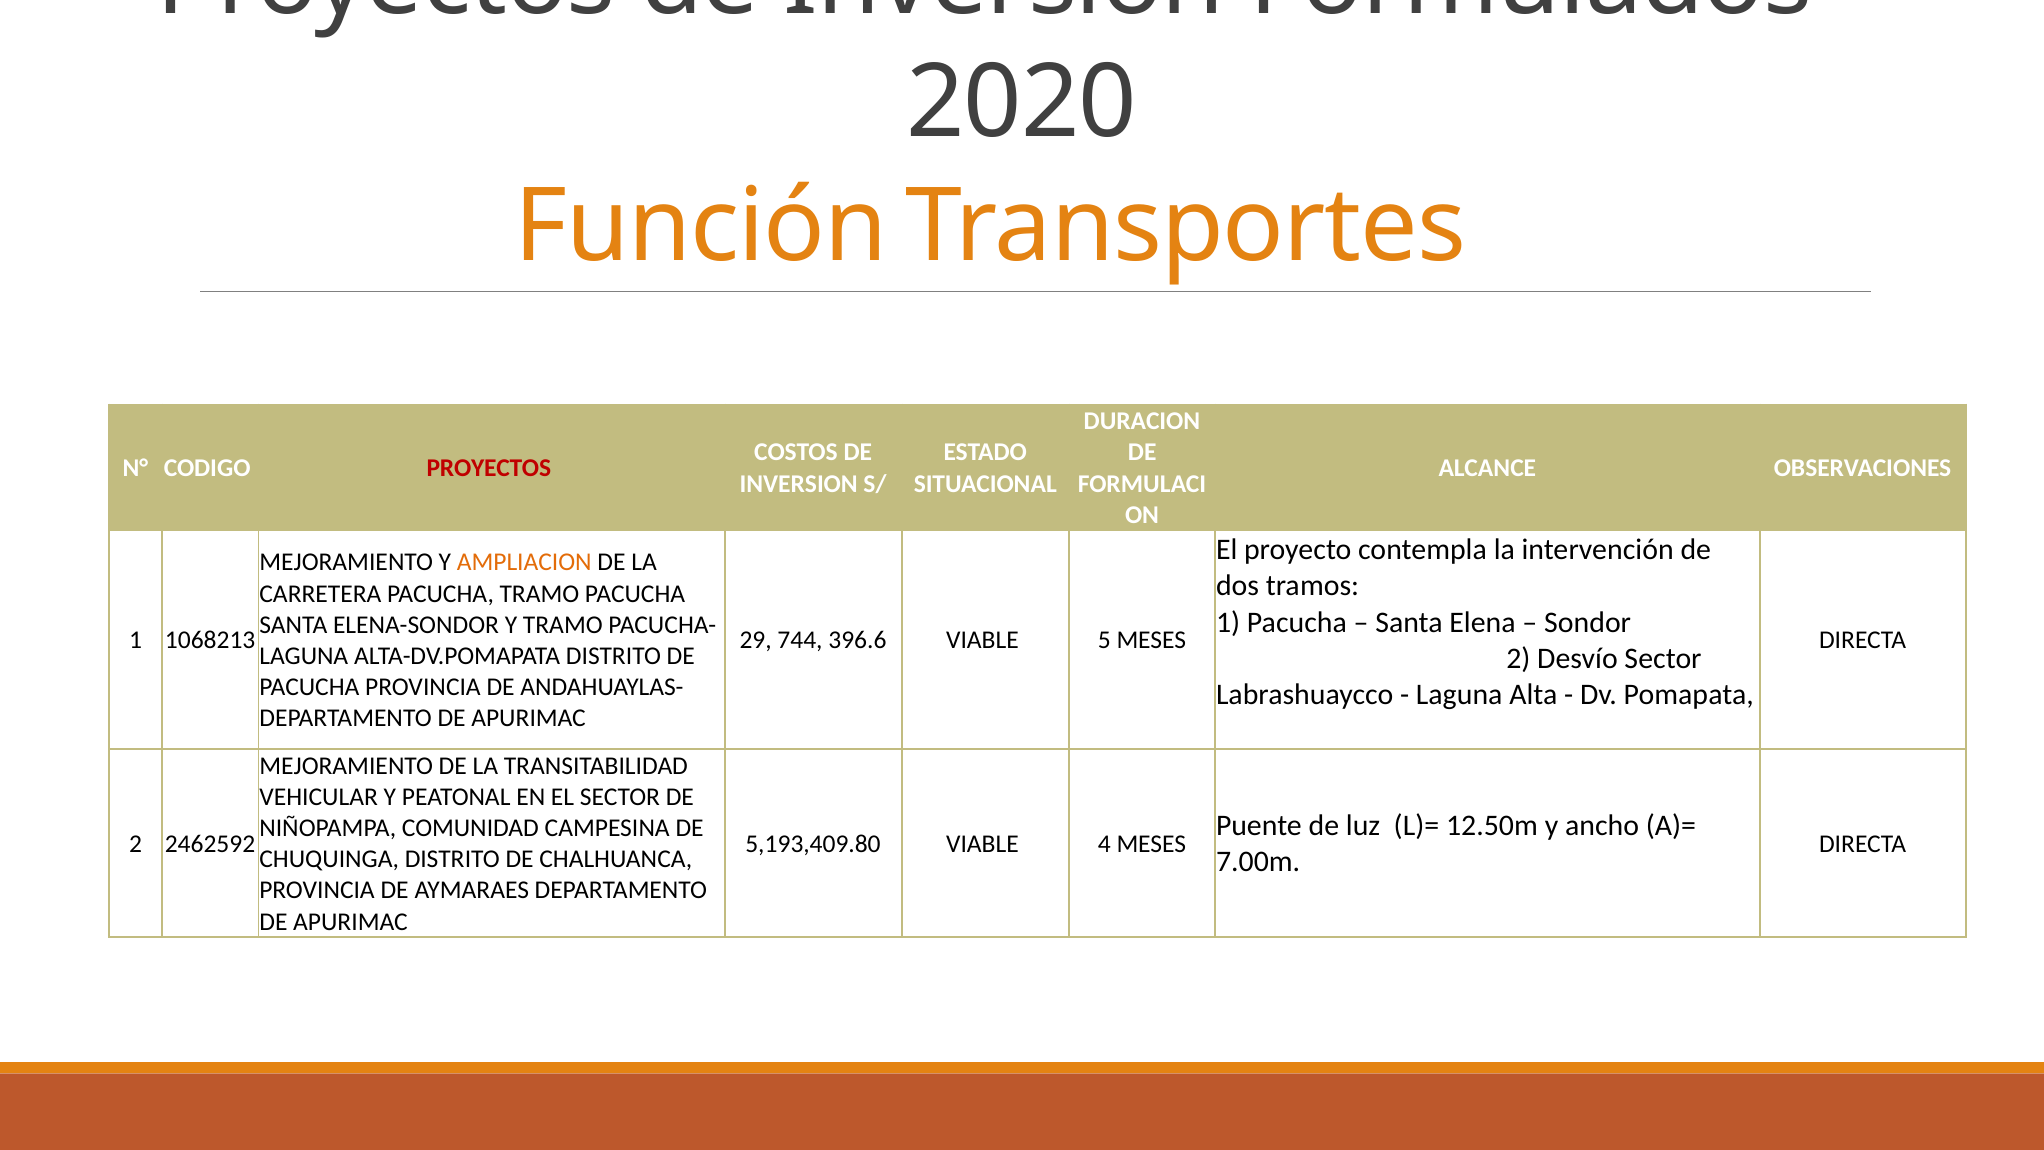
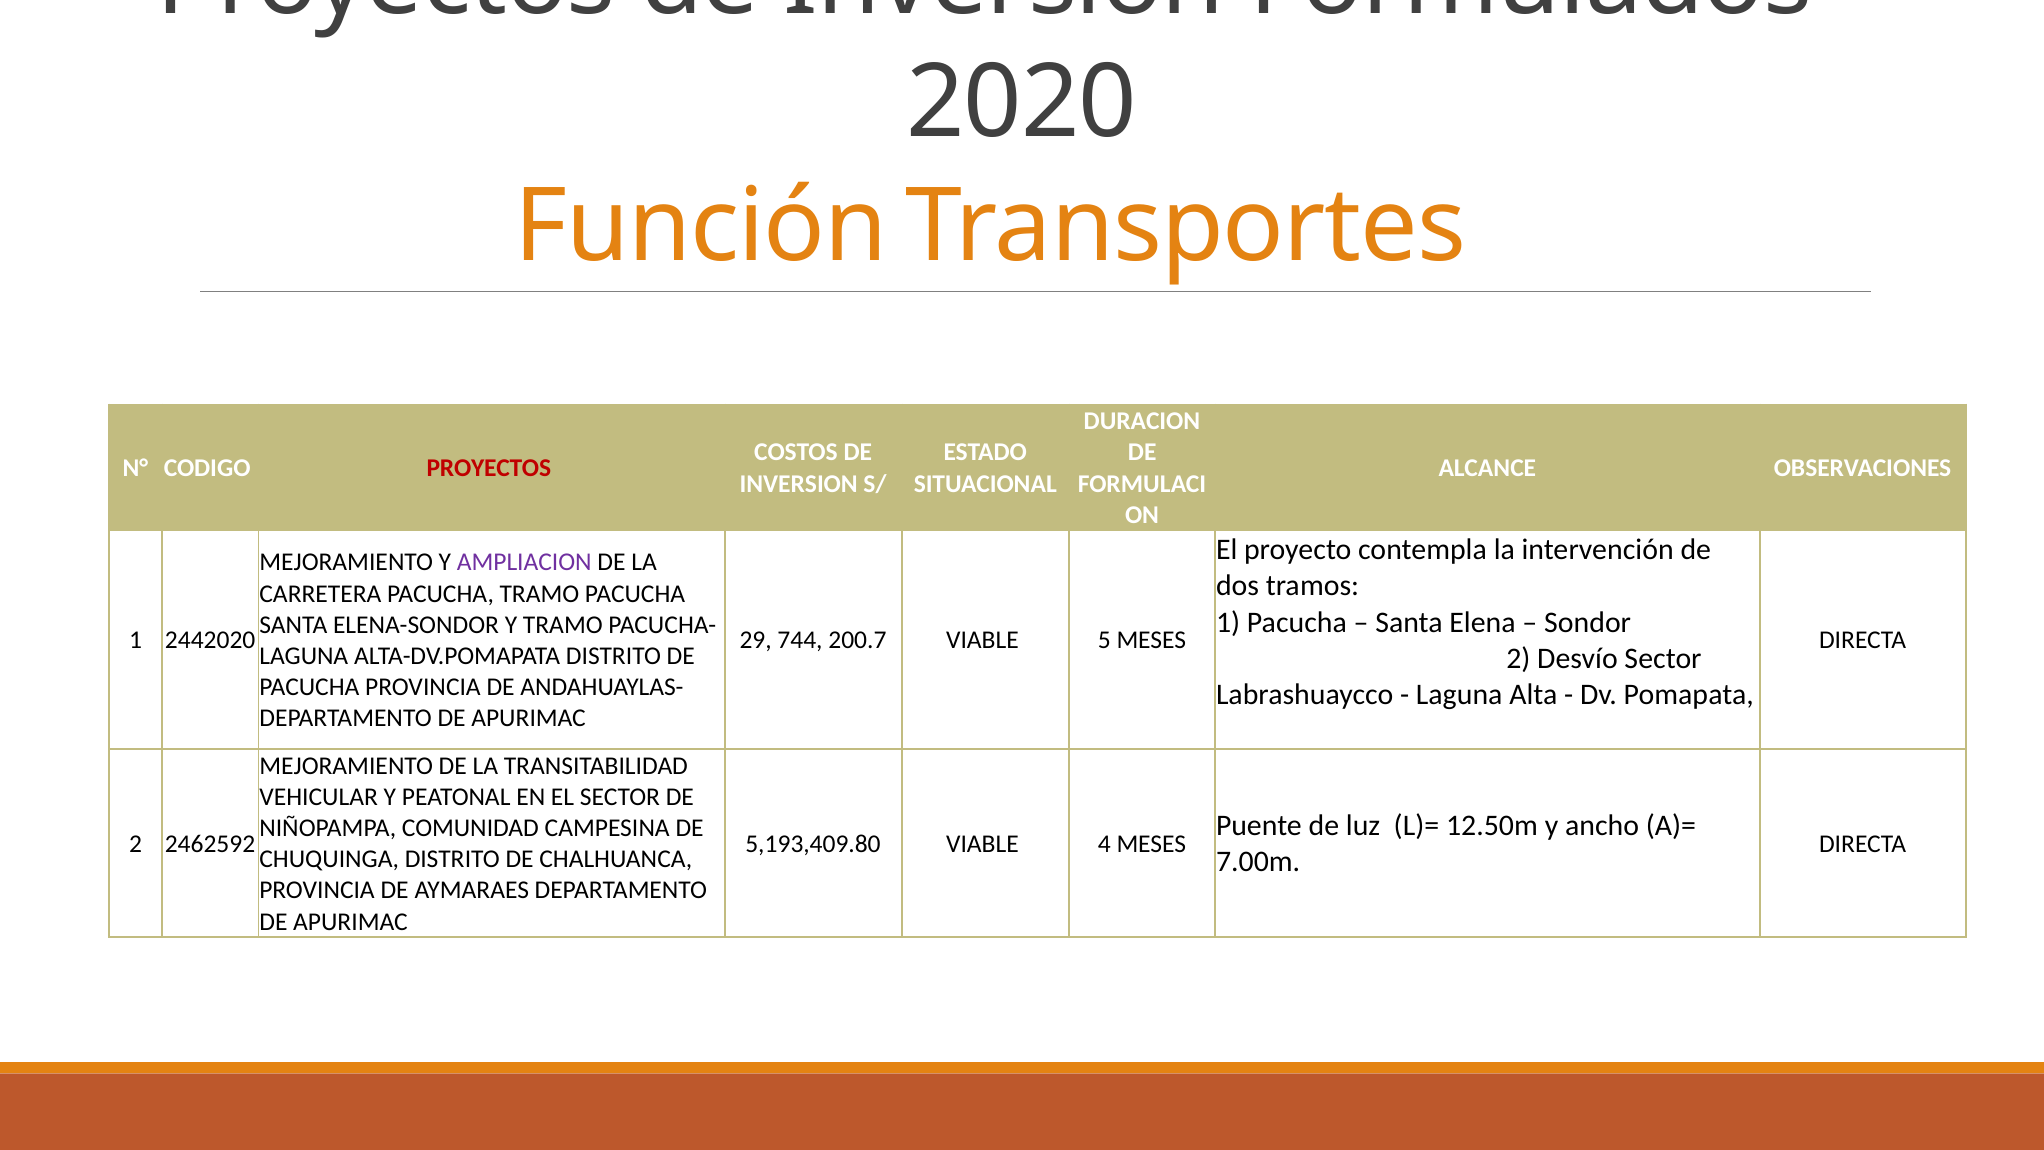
AMPLIACION colour: orange -> purple (524, 562)
1068213: 1068213 -> 2442020 (210, 640)
396.6: 396.6 -> 200.7 (857, 640)
